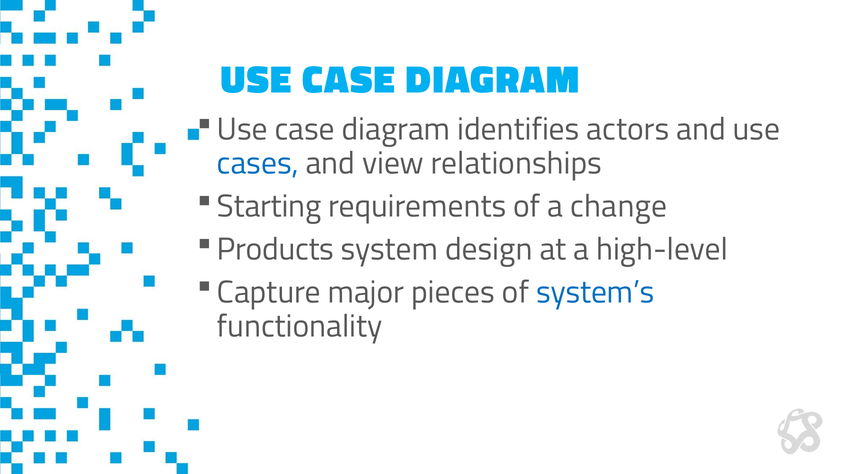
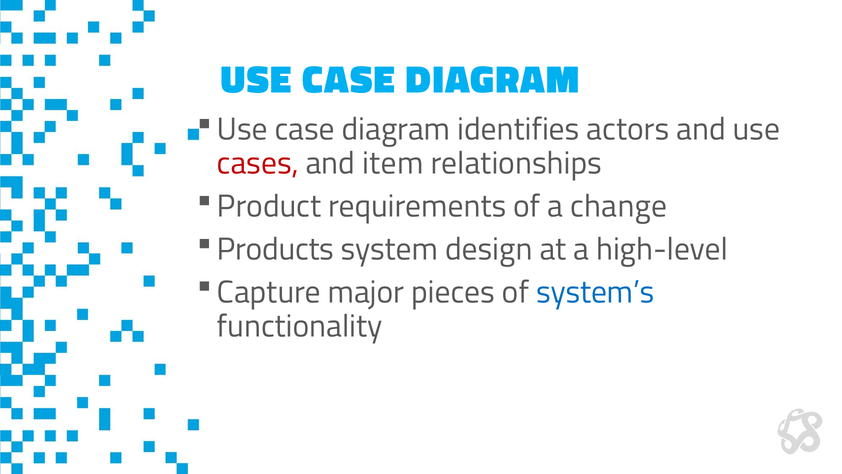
cases colour: blue -> red (258, 163)
view: view -> item (393, 163)
Starting: Starting -> Product (269, 206)
